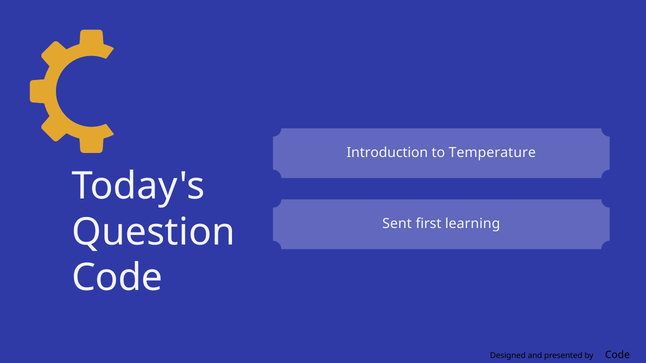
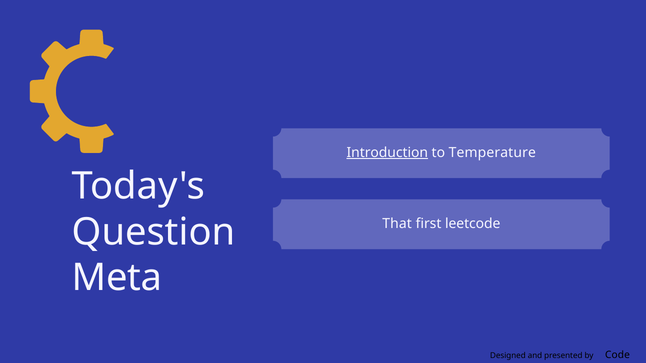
Introduction underline: none -> present (387, 153)
Sent: Sent -> That (397, 224)
learning: learning -> leetcode (473, 224)
Code: Code -> Meta (117, 278)
